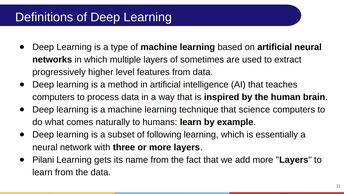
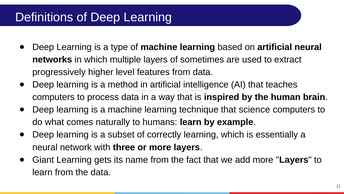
following: following -> correctly (164, 134)
Pilani: Pilani -> Giant (43, 159)
